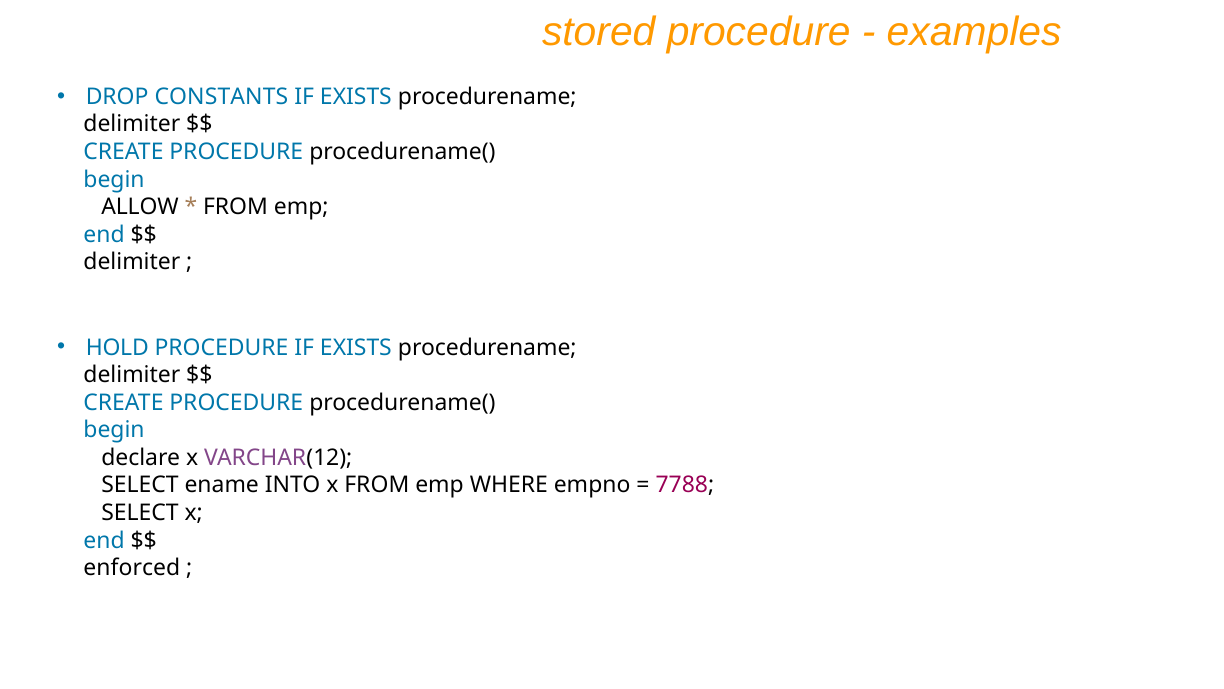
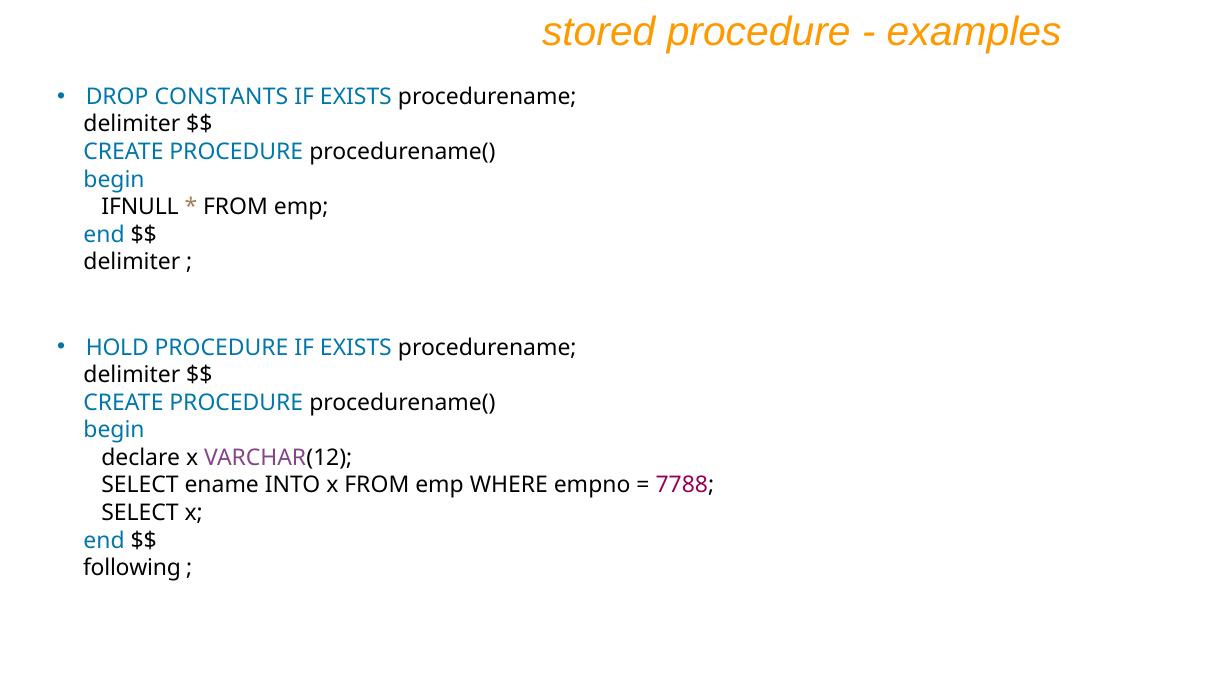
ALLOW: ALLOW -> IFNULL (140, 207)
enforced: enforced -> following (132, 568)
